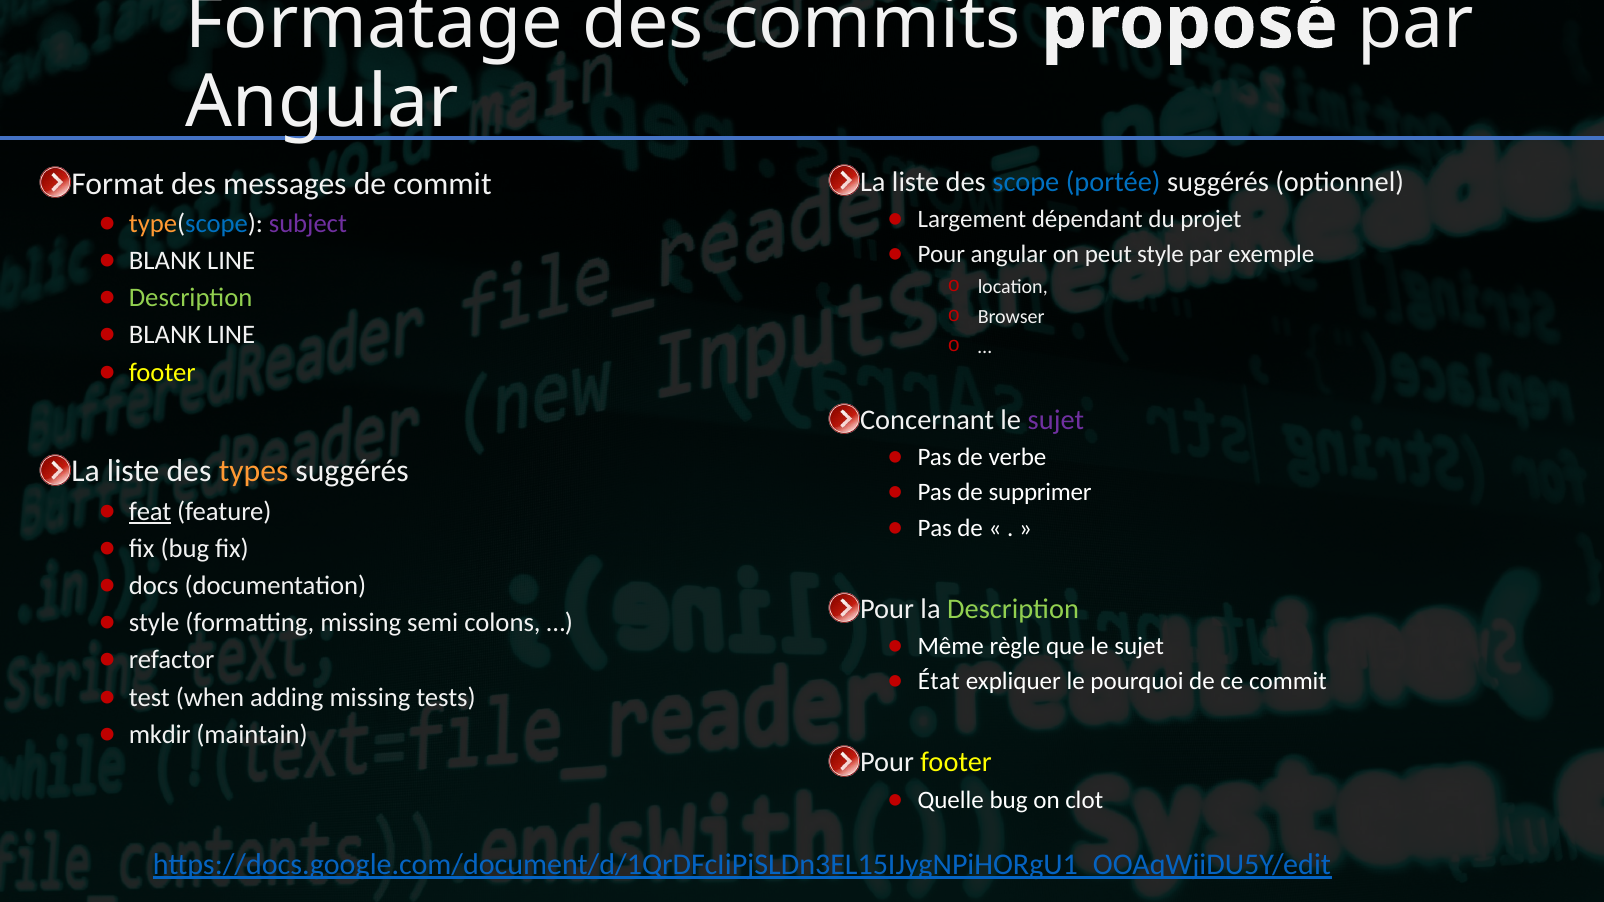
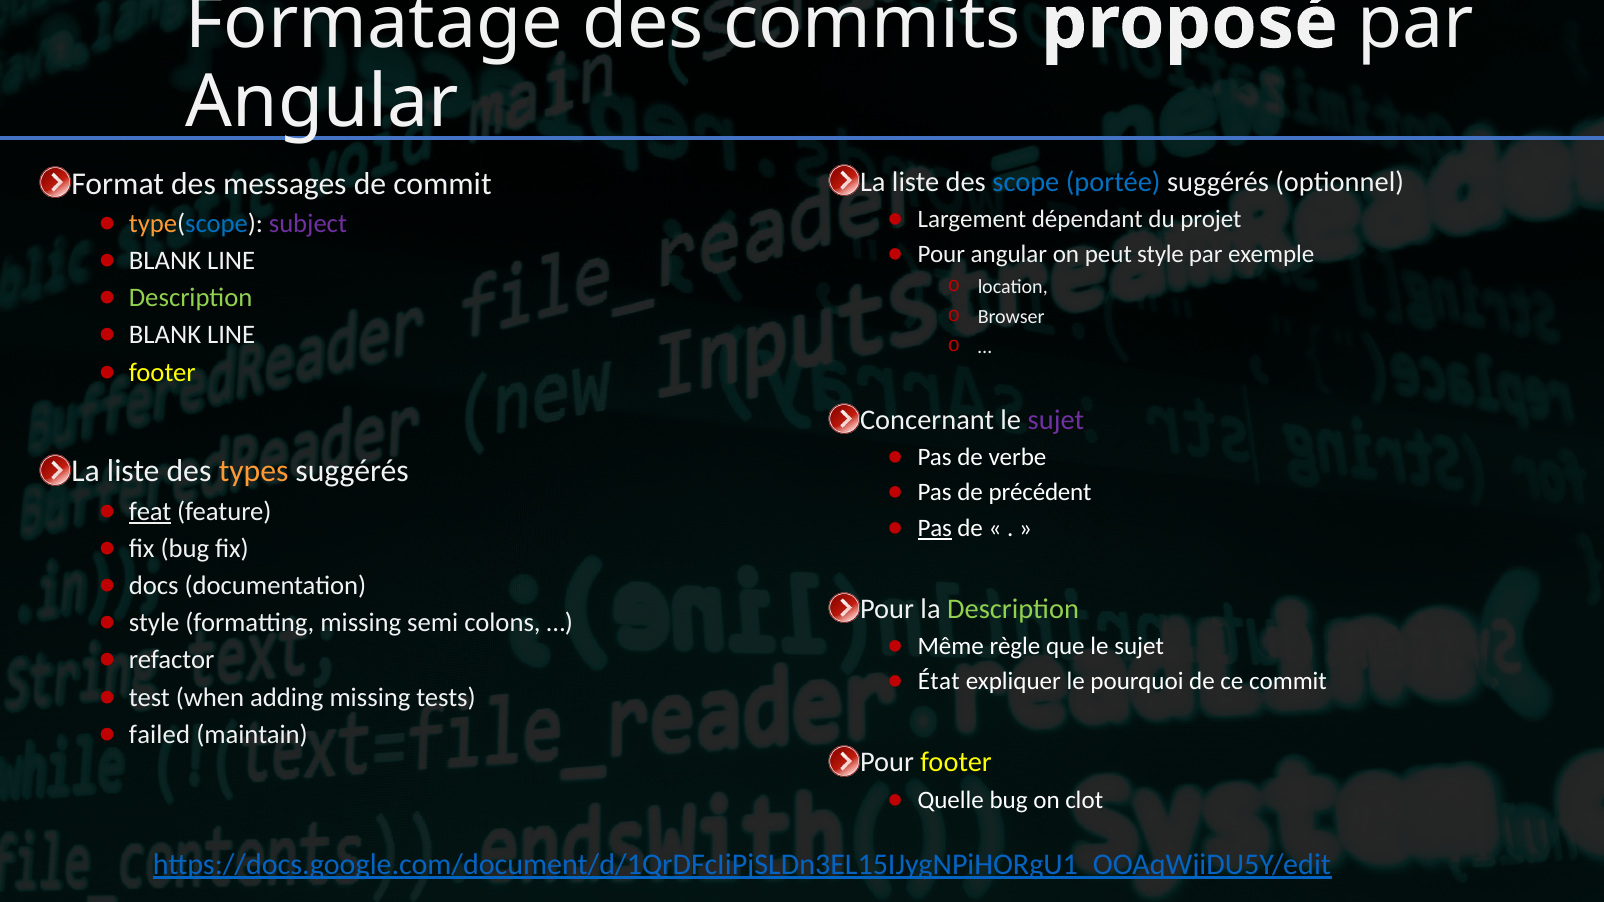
supprimer: supprimer -> précédent (1040, 493)
Pas underline: none -> present (935, 528)
mkdir: mkdir -> failed (160, 735)
